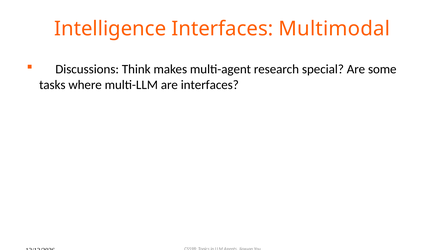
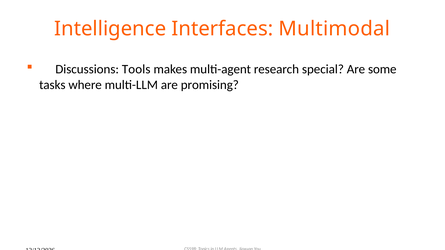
Think: Think -> Tools (136, 69)
are interfaces: interfaces -> promising (210, 85)
